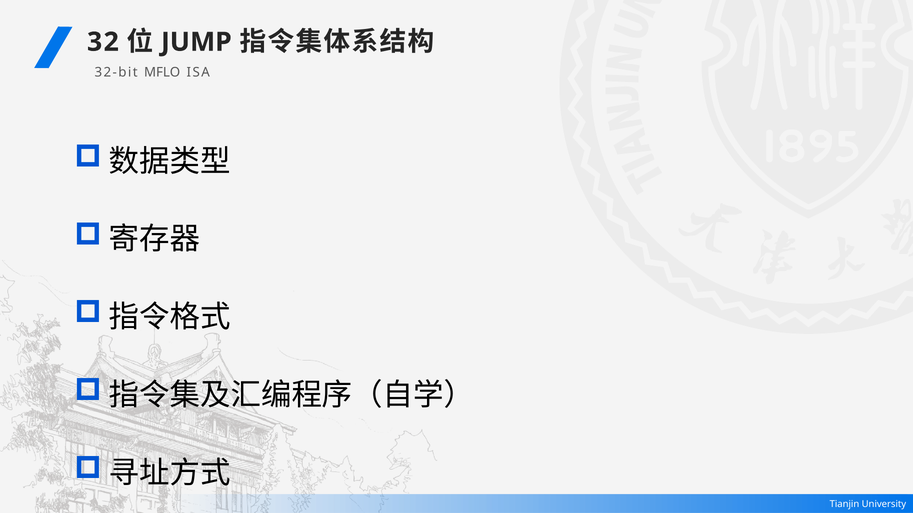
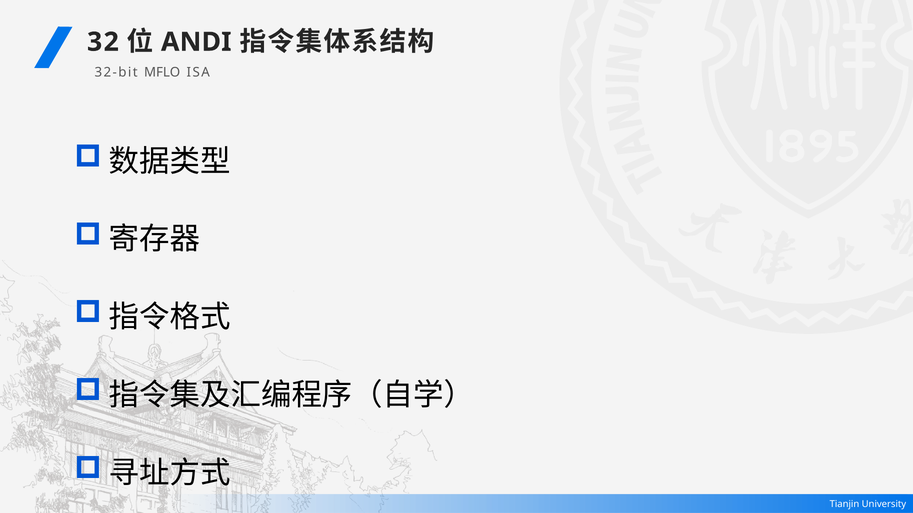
JUMP: JUMP -> ANDI (196, 42)
